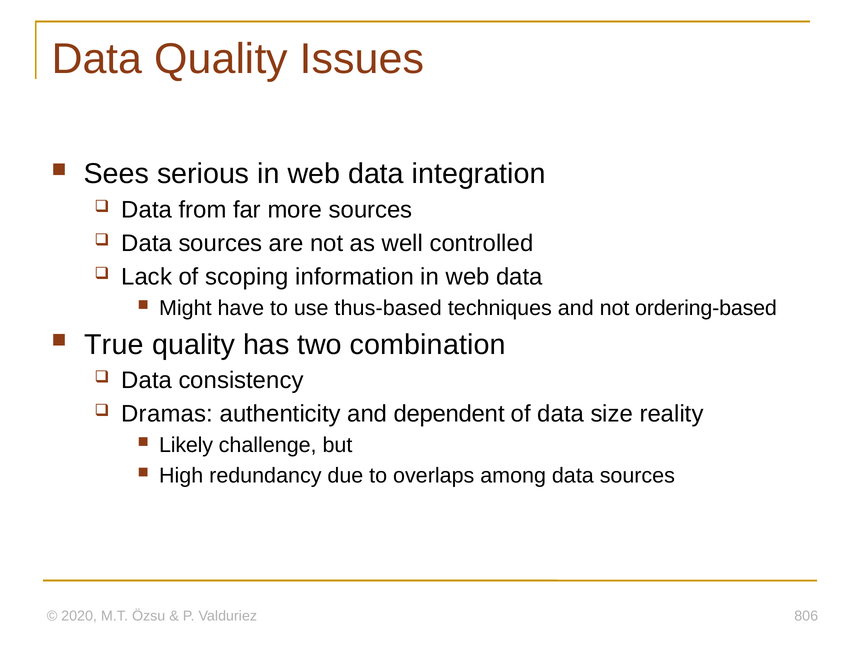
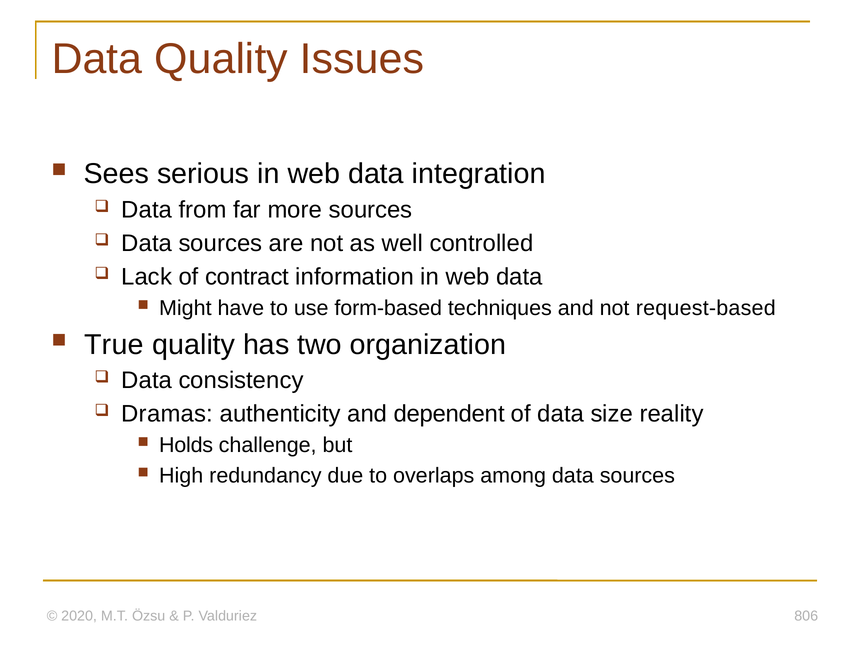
scoping: scoping -> contract (247, 277)
thus-based: thus-based -> form-based (388, 308)
ordering-based: ordering-based -> request-based (706, 308)
combination: combination -> organization (428, 345)
Likely: Likely -> Holds (186, 445)
